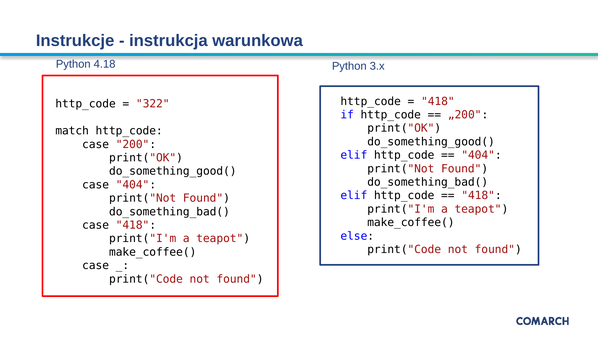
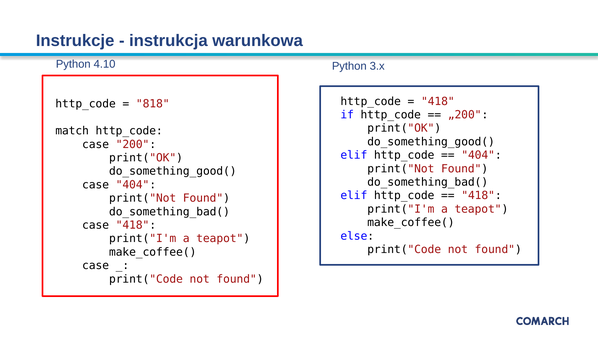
4.18: 4.18 -> 4.10 (105, 64)
322: 322 -> 818 (153, 104)
